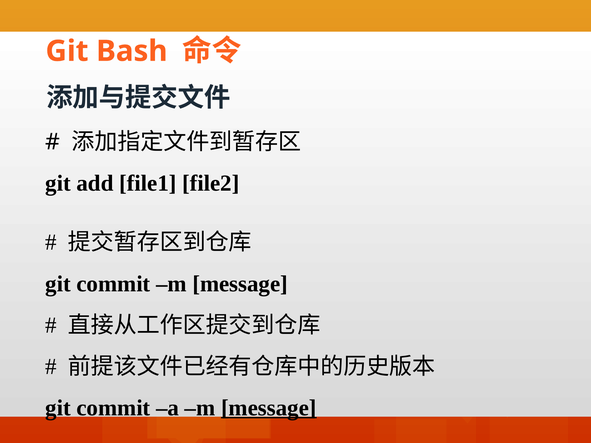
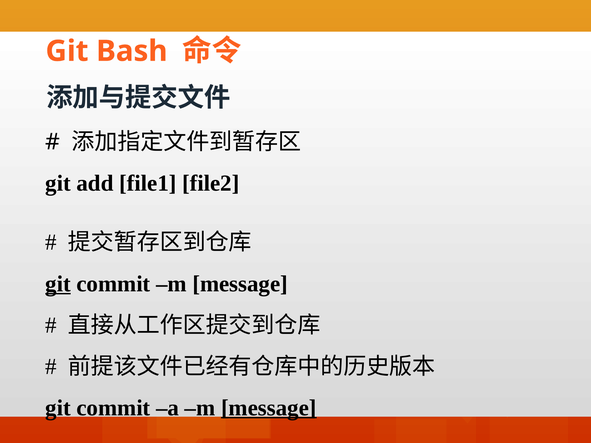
git underline: none -> present (58, 284)
